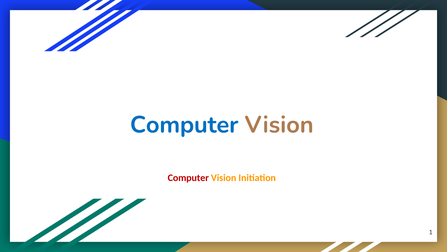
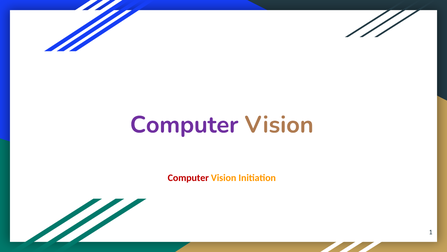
Computer colour: blue -> purple (184, 124)
